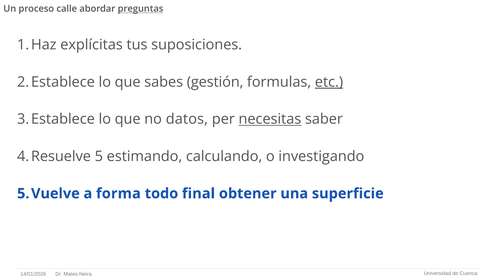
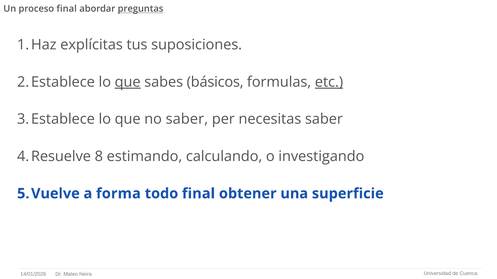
proceso calle: calle -> final (67, 9)
que underline: none -> present (128, 82)
gestión: gestión -> básicos (215, 82)
no datos: datos -> saber (187, 119)
necesitas underline: present -> none (270, 119)
5: 5 -> 8 (99, 157)
